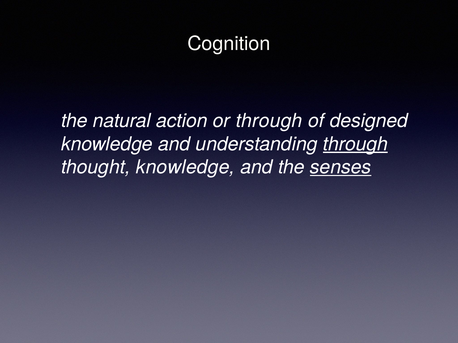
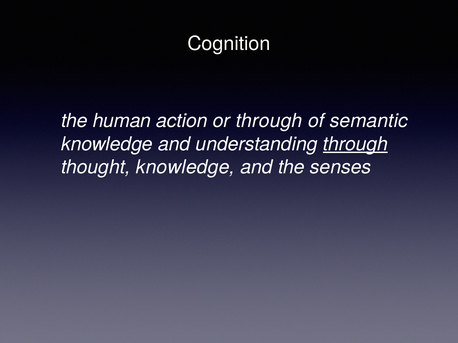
natural: natural -> human (122, 121)
designed: designed -> semantic (369, 121)
senses underline: present -> none (341, 167)
